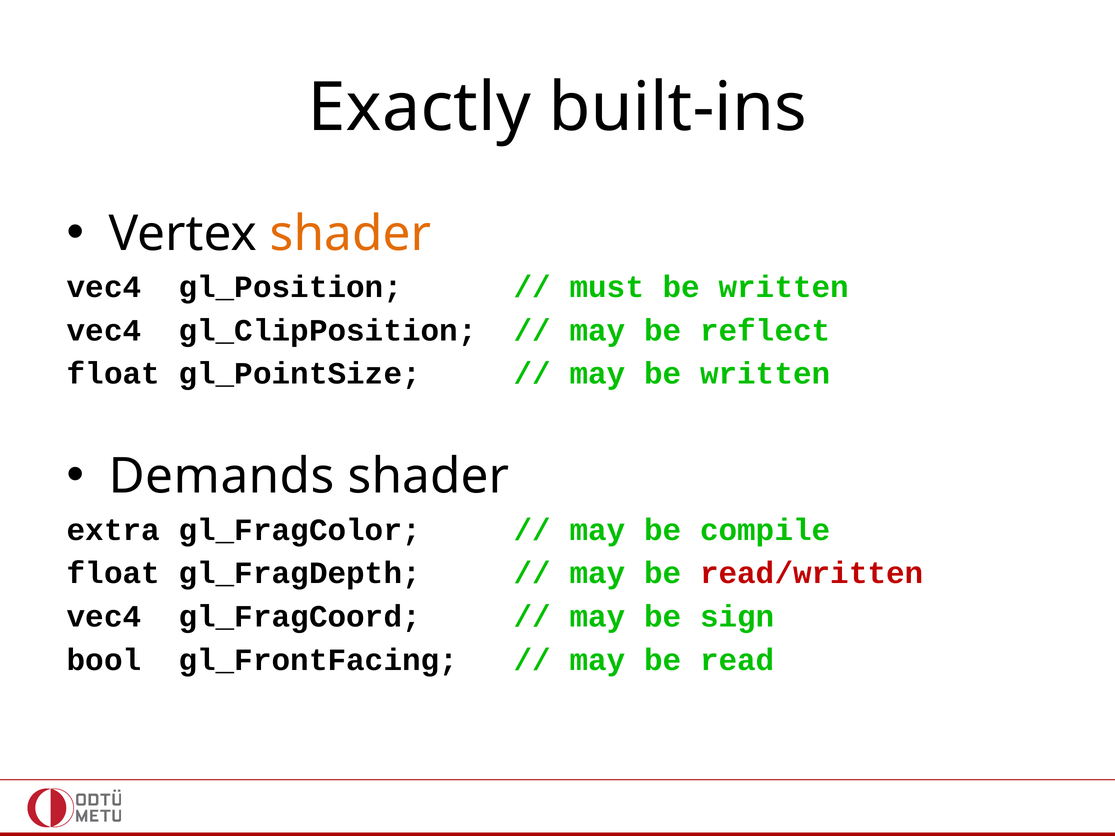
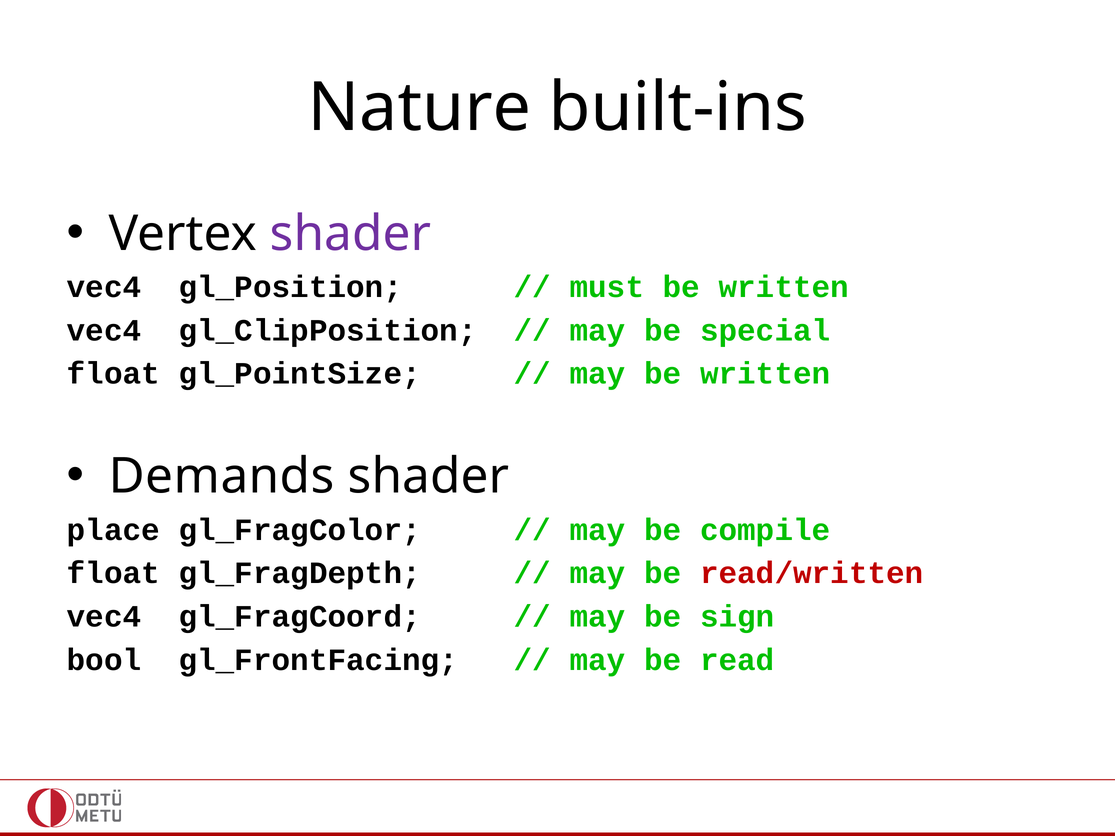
Exactly: Exactly -> Nature (419, 108)
shader colour: orange -> purple (350, 234)
reflect: reflect -> special (765, 331)
extra: extra -> place (113, 530)
